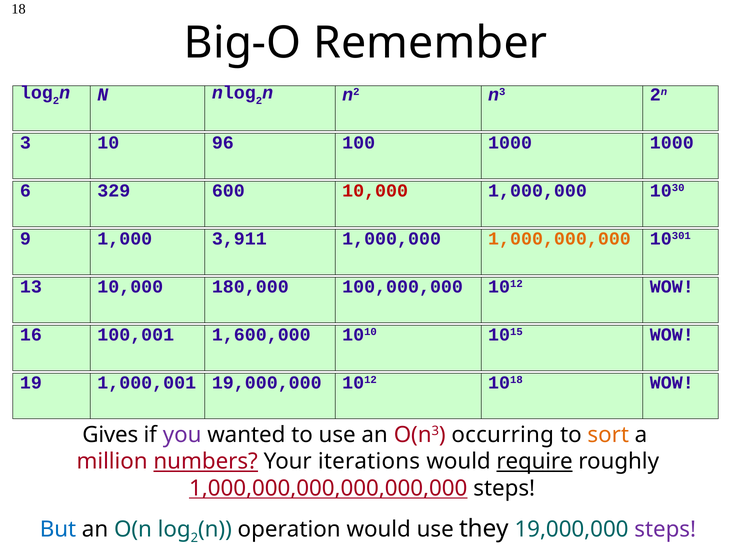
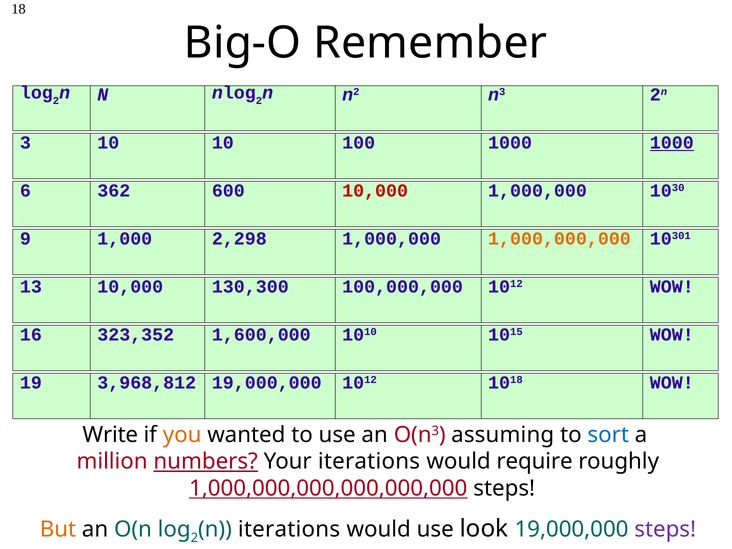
10 96: 96 -> 10 (223, 143)
1000 underline: none -> present (672, 143)
329: 329 -> 362 (114, 191)
3,911: 3,911 -> 2,298 (239, 239)
180,000: 180,000 -> 130,300 (250, 287)
100,001: 100,001 -> 323,352 (136, 335)
1,000,001: 1,000,001 -> 3,968,812 (147, 382)
Gives: Gives -> Write (110, 435)
you colour: purple -> orange (182, 435)
occurring: occurring -> assuming (503, 435)
sort colour: orange -> blue (608, 435)
require underline: present -> none (535, 461)
But colour: blue -> orange (58, 529)
n operation: operation -> iterations (289, 529)
they: they -> look (484, 529)
